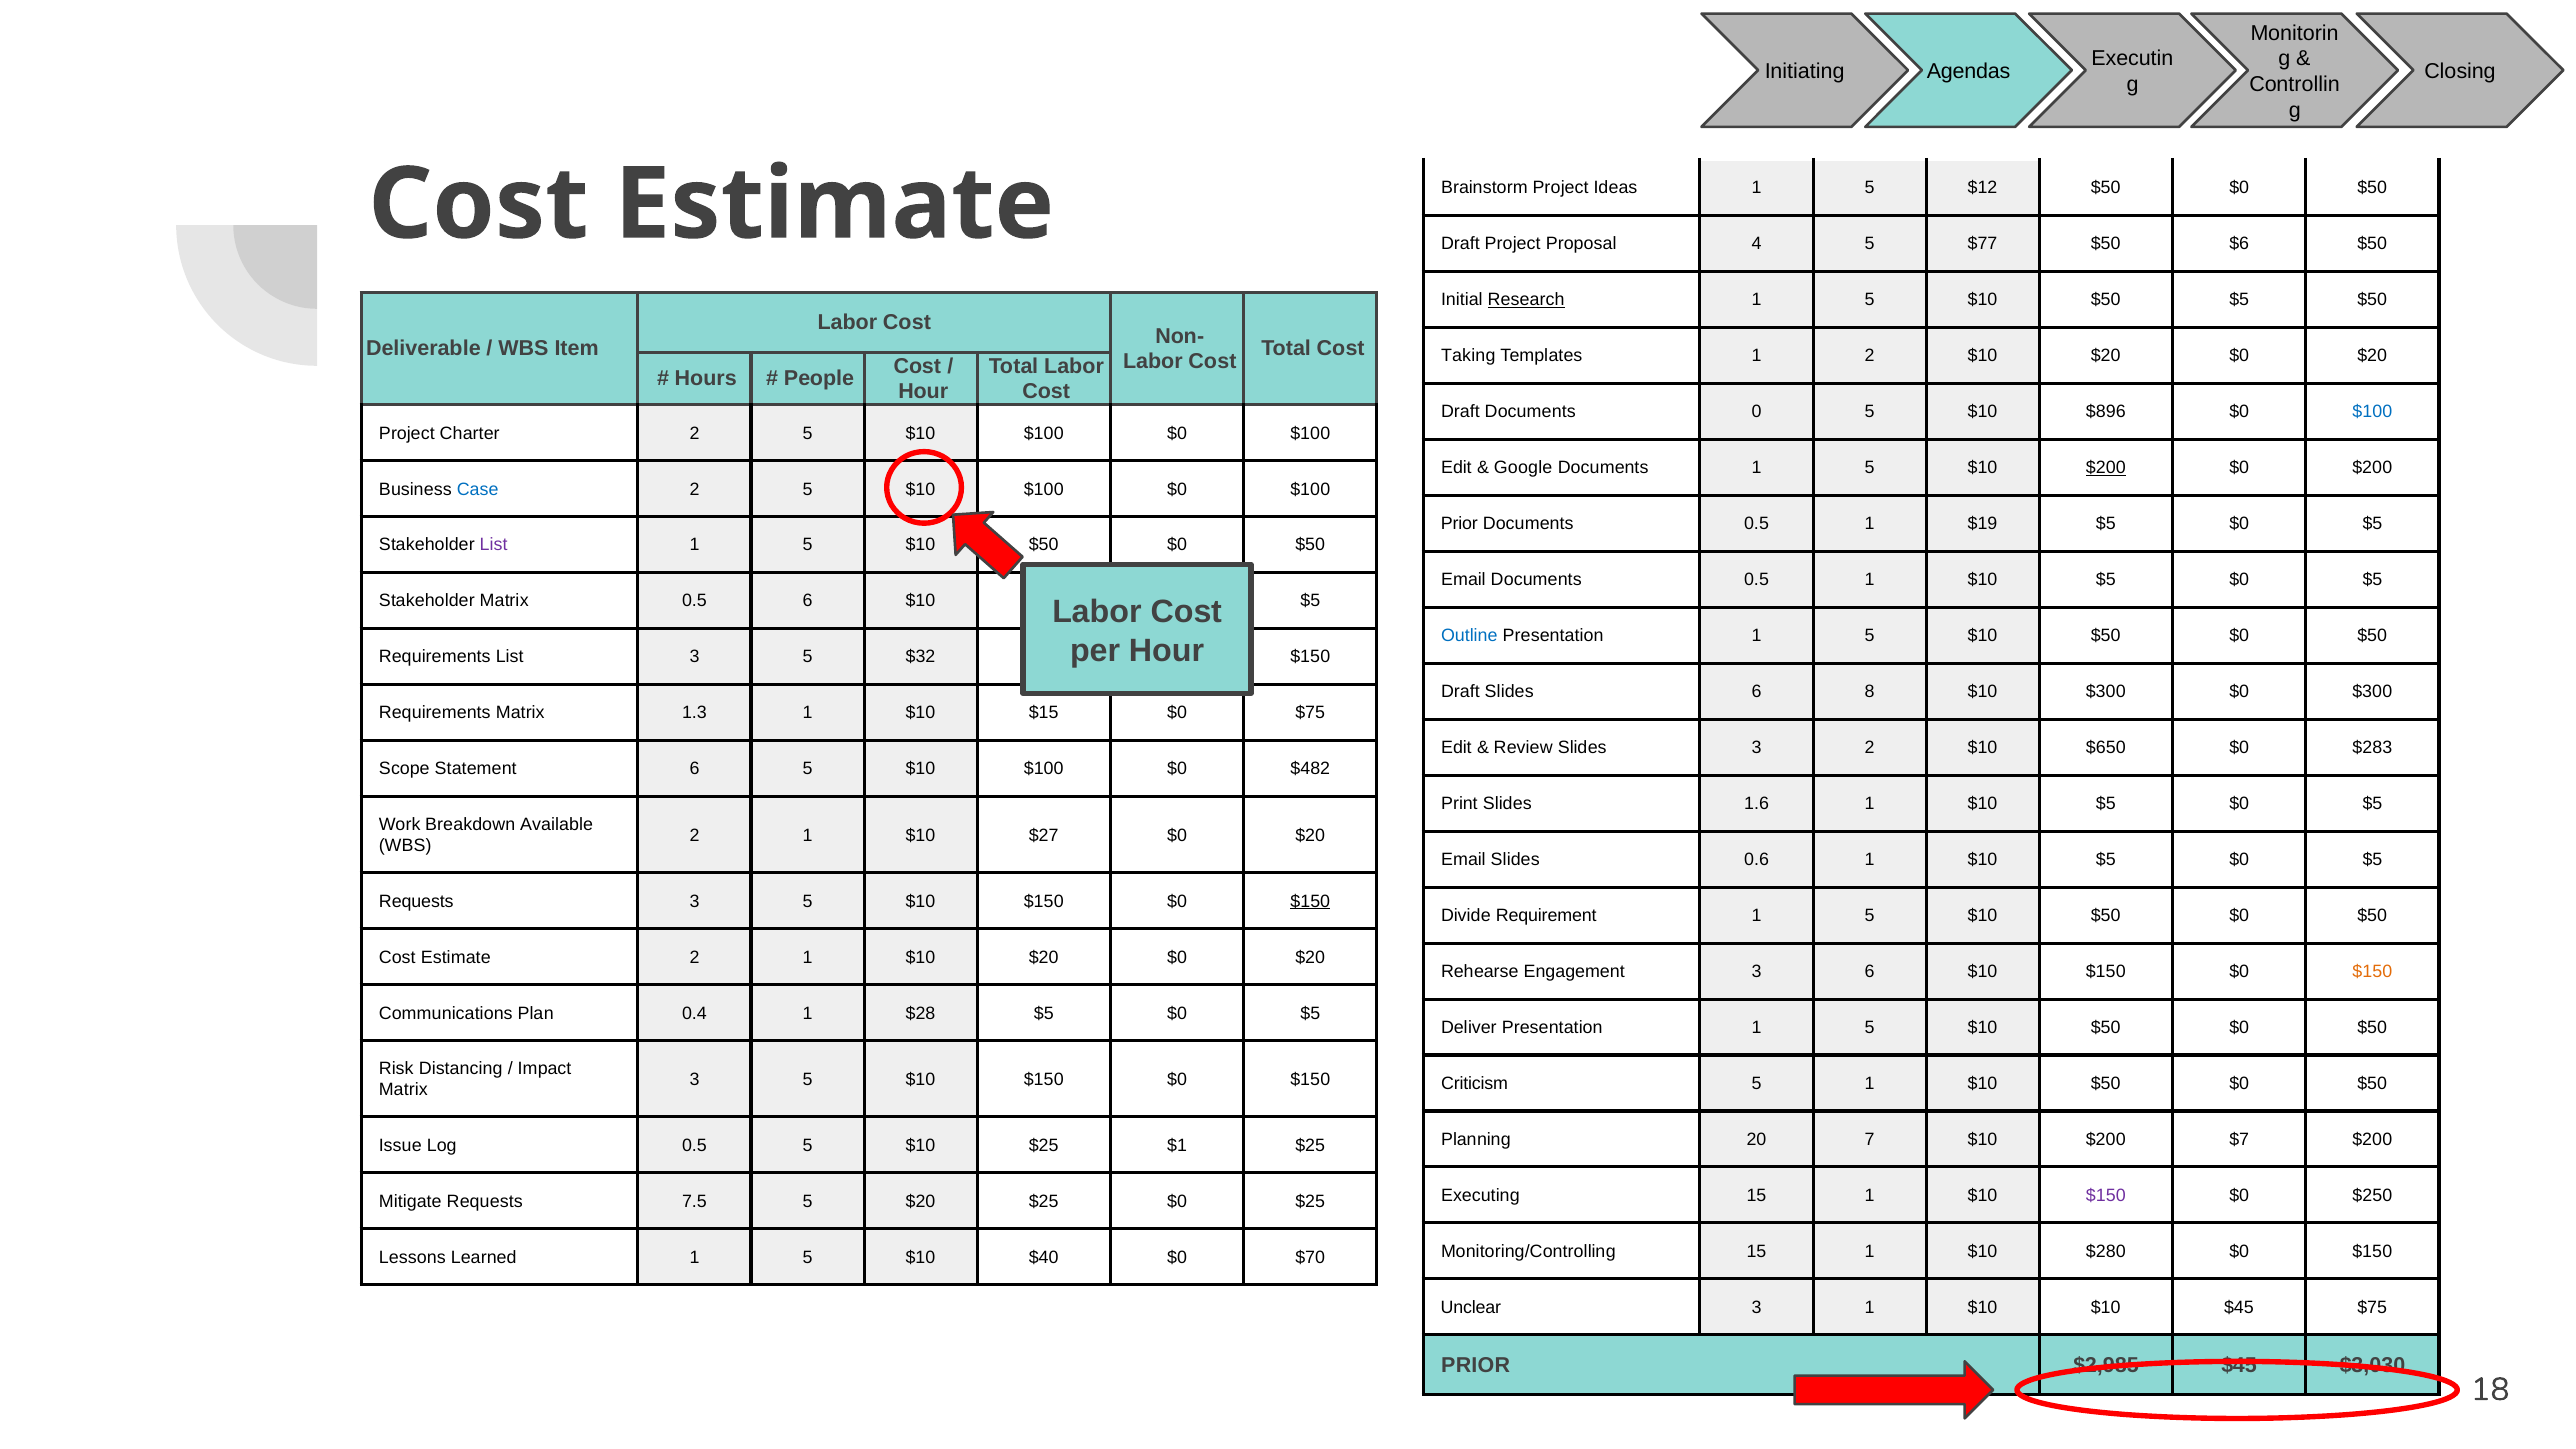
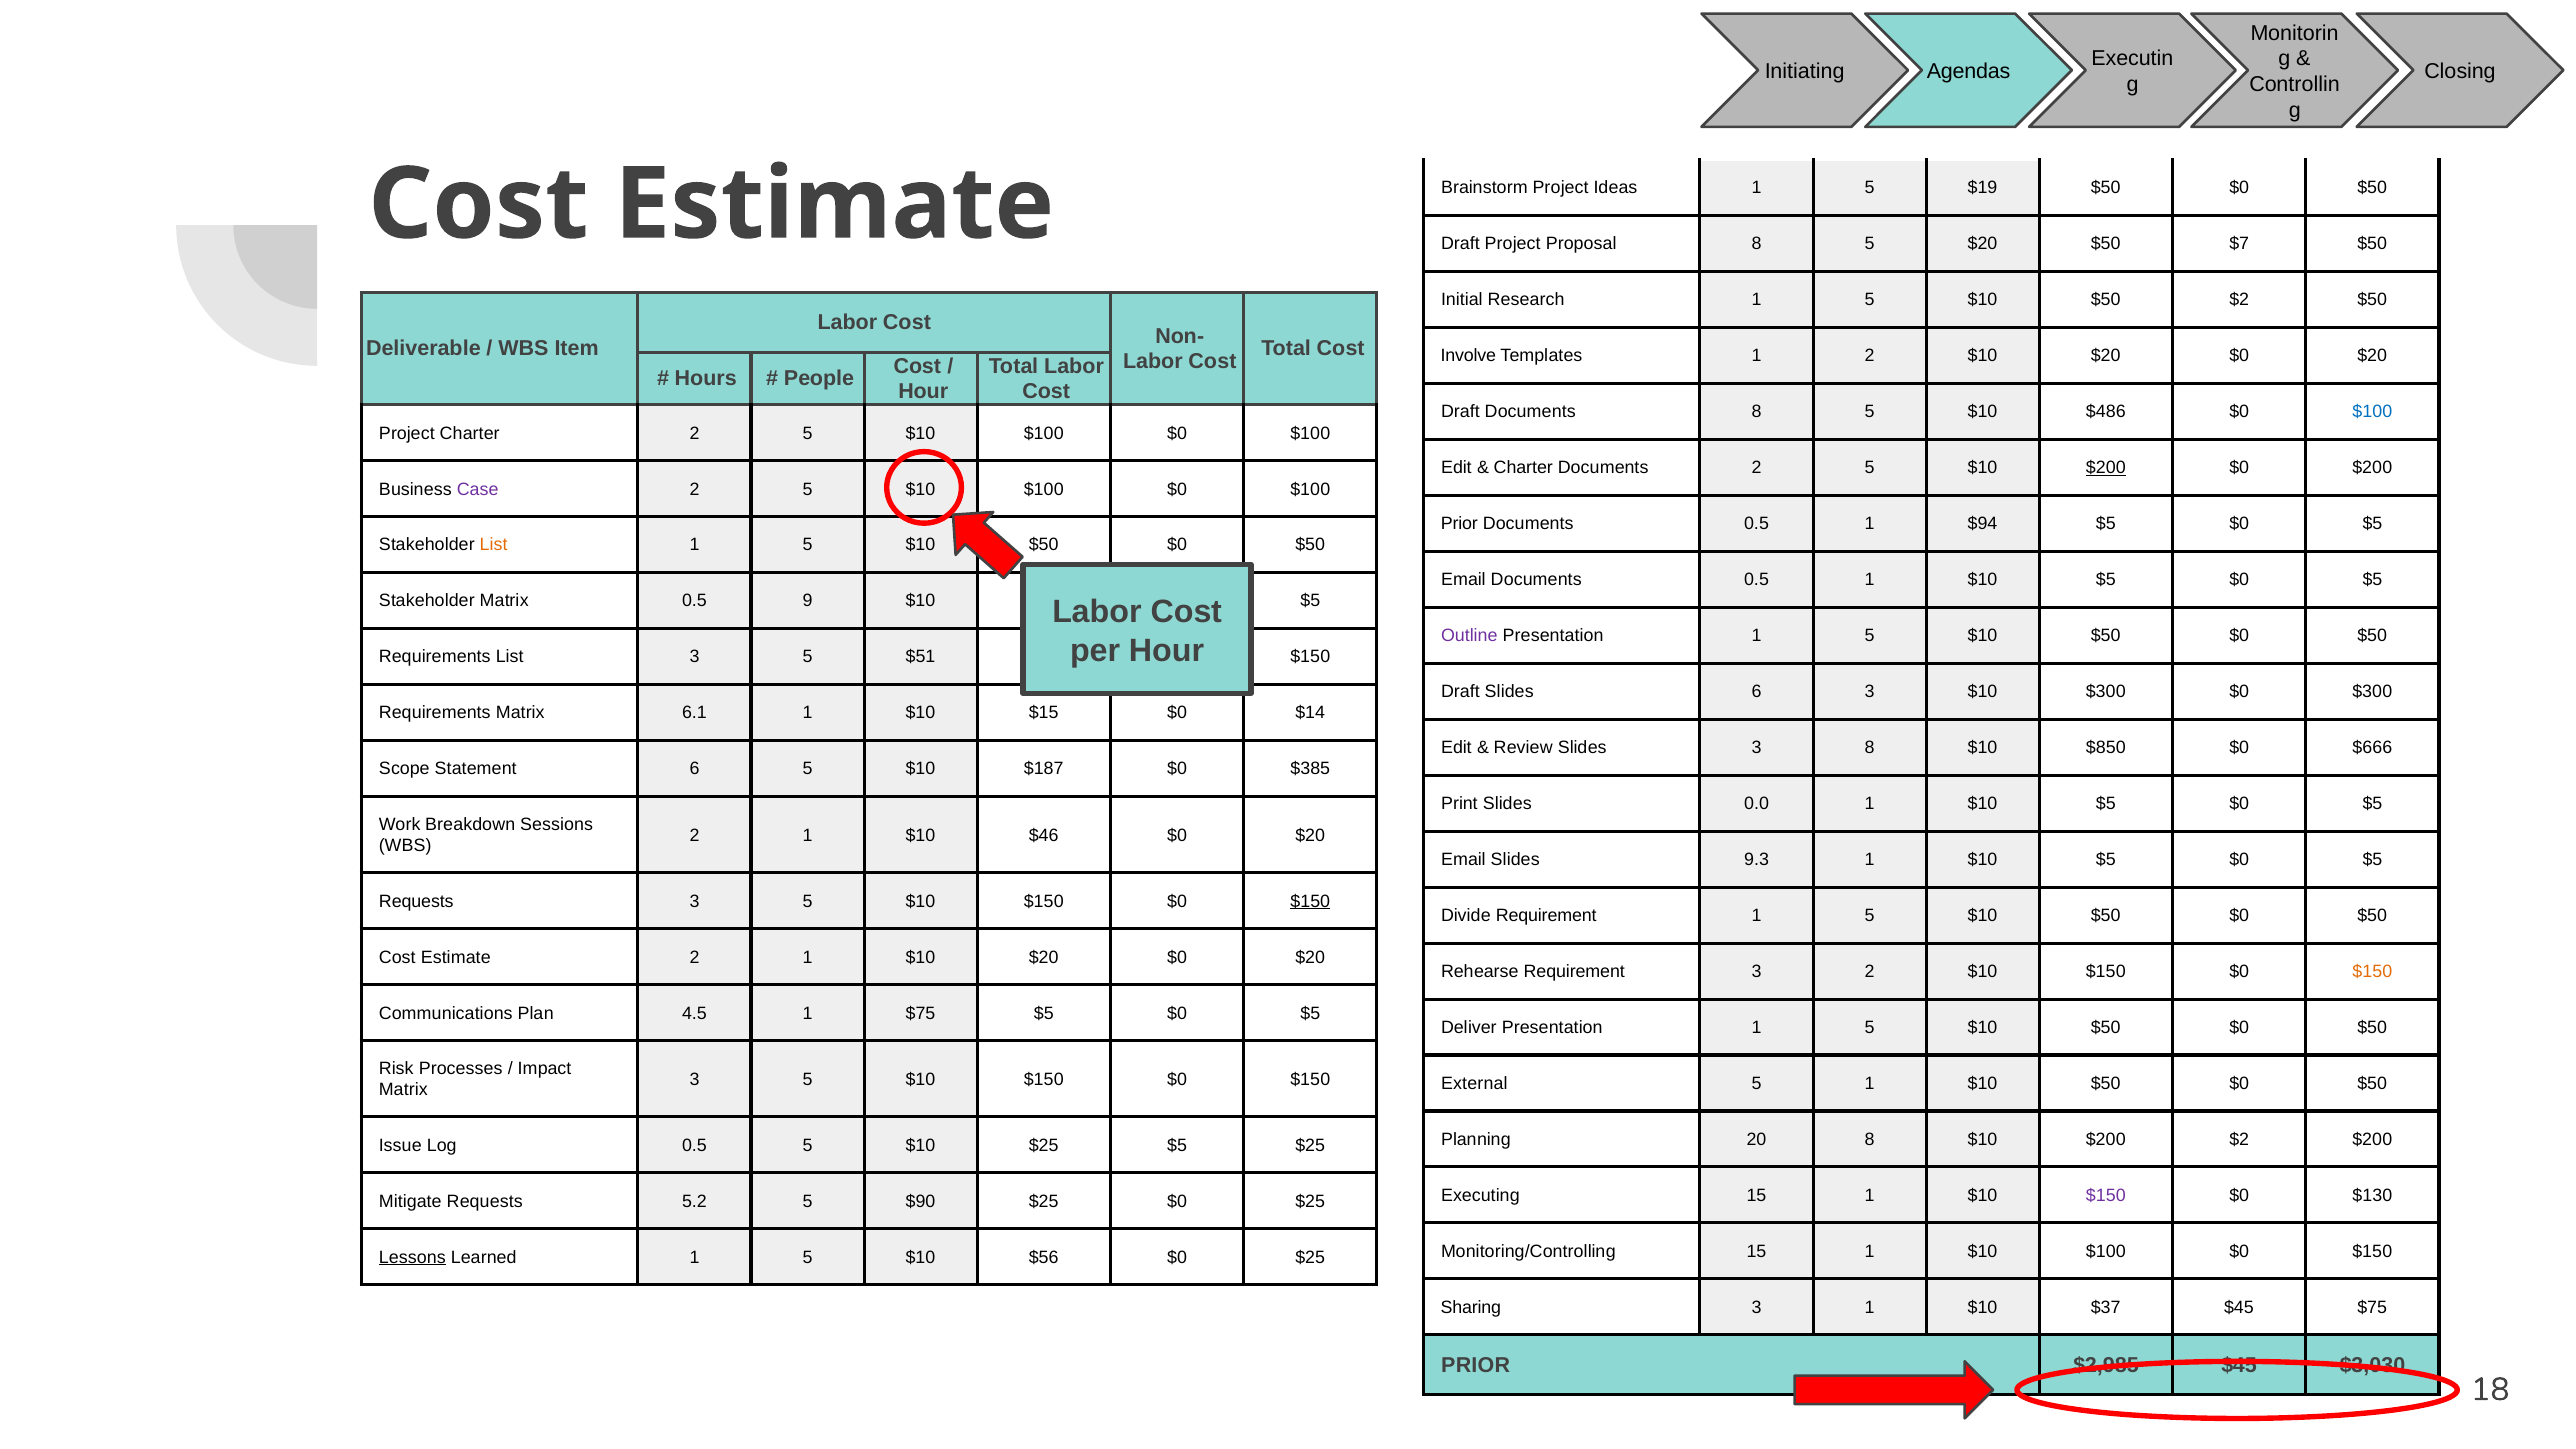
$12: $12 -> $19 (1983, 188)
Proposal 4: 4 -> 8 (1757, 244)
5 $77: $77 -> $20 (1983, 244)
$6: $6 -> $7 (2239, 244)
Research underline: present -> none (1526, 300)
$50 $5: $5 -> $2 (2239, 300)
Taking: Taking -> Involve (1468, 356)
Documents 0: 0 -> 8 (1757, 412)
$896: $896 -> $486 (2106, 412)
Google: Google -> Charter (1523, 468)
Documents 1: 1 -> 2 (1757, 468)
Case colour: blue -> purple (478, 489)
$19: $19 -> $94 (1983, 524)
List colour: purple -> orange (494, 545)
0.5 6: 6 -> 9 (808, 601)
Outline colour: blue -> purple (1469, 635)
$32: $32 -> $51 (921, 657)
6 8: 8 -> 3 (1870, 691)
1.3: 1.3 -> 6.1 (694, 713)
$0 $75: $75 -> $14 (1310, 713)
3 2: 2 -> 8 (1870, 747)
$650: $650 -> $850 (2106, 747)
$283: $283 -> $666 (2372, 747)
6 5 $10 $100: $100 -> $187 (1044, 769)
$482: $482 -> $385 (1310, 769)
1.6: 1.6 -> 0.0 (1756, 803)
Available: Available -> Sessions (557, 825)
$27: $27 -> $46 (1044, 835)
0.6: 0.6 -> 9.3 (1756, 859)
Rehearse Engagement: Engagement -> Requirement (1574, 971)
3 6: 6 -> 2 (1870, 971)
0.4: 0.4 -> 4.5 (694, 1013)
1 $28: $28 -> $75 (921, 1013)
Distancing: Distancing -> Processes (461, 1069)
Criticism: Criticism -> External (1474, 1083)
20 7: 7 -> 8 (1870, 1139)
$200 $7: $7 -> $2 (2239, 1139)
$25 $1: $1 -> $5 (1177, 1145)
$250: $250 -> $130 (2372, 1195)
7.5: 7.5 -> 5.2 (694, 1201)
5 $20: $20 -> $90 (921, 1201)
1 $10 $280: $280 -> $100 (2106, 1251)
Lessons underline: none -> present (412, 1257)
$40: $40 -> $56 (1044, 1257)
$70: $70 -> $25 (1310, 1257)
Unclear: Unclear -> Sharing (1471, 1307)
$10 $10: $10 -> $37 (2106, 1307)
